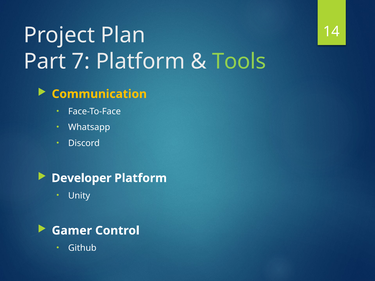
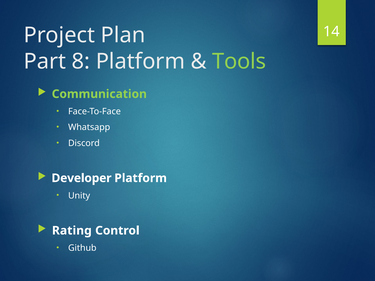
7: 7 -> 8 (81, 61)
Communication colour: yellow -> light green (99, 94)
Gamer: Gamer -> Rating (72, 231)
